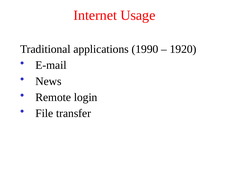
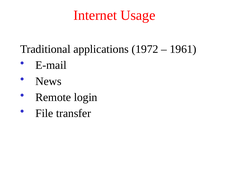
1990: 1990 -> 1972 (145, 49)
1920: 1920 -> 1961 (183, 49)
